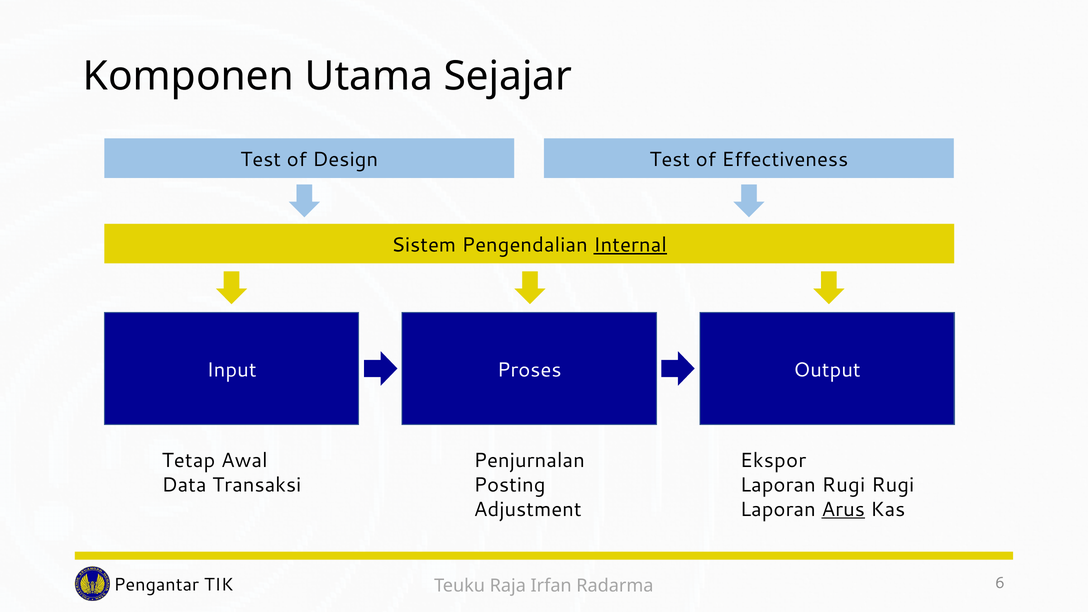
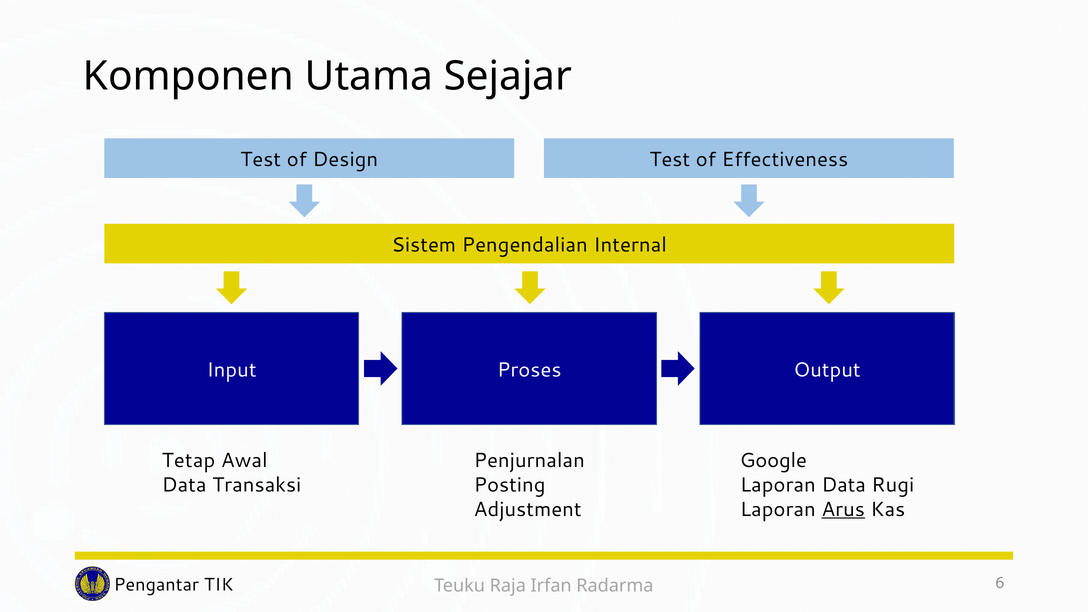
Internal underline: present -> none (630, 245)
Ekspor: Ekspor -> Google (773, 460)
Laporan Rugi: Rugi -> Data (844, 485)
